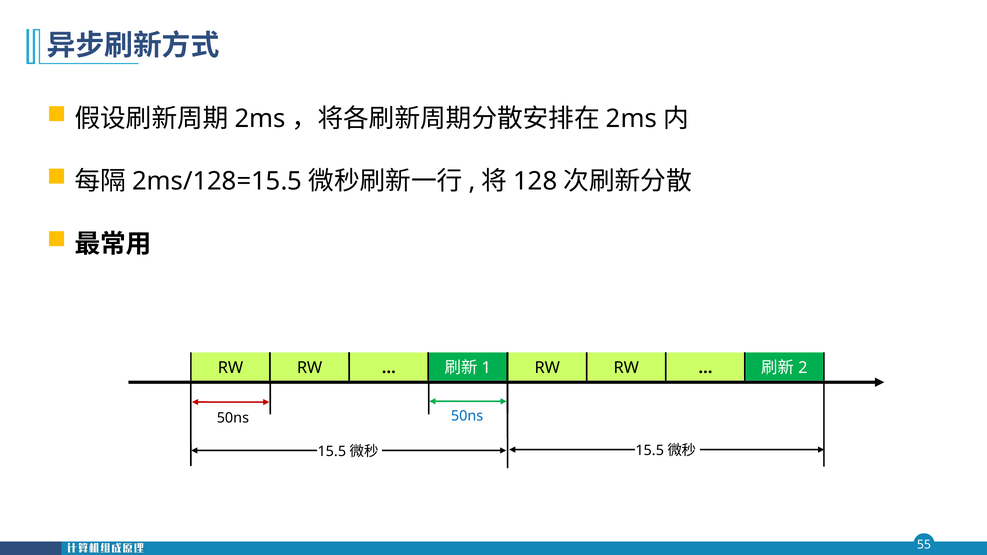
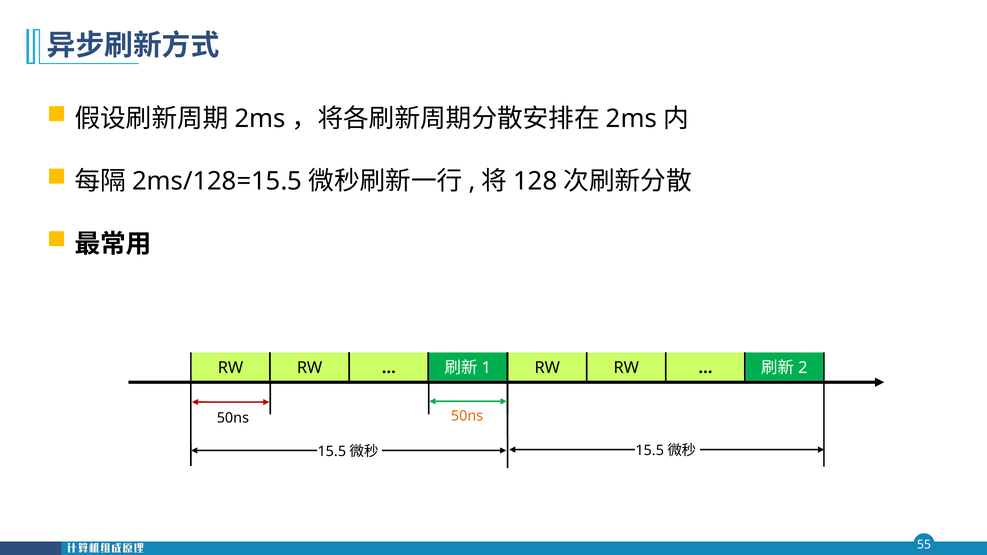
50ns colour: blue -> orange (467, 416)
